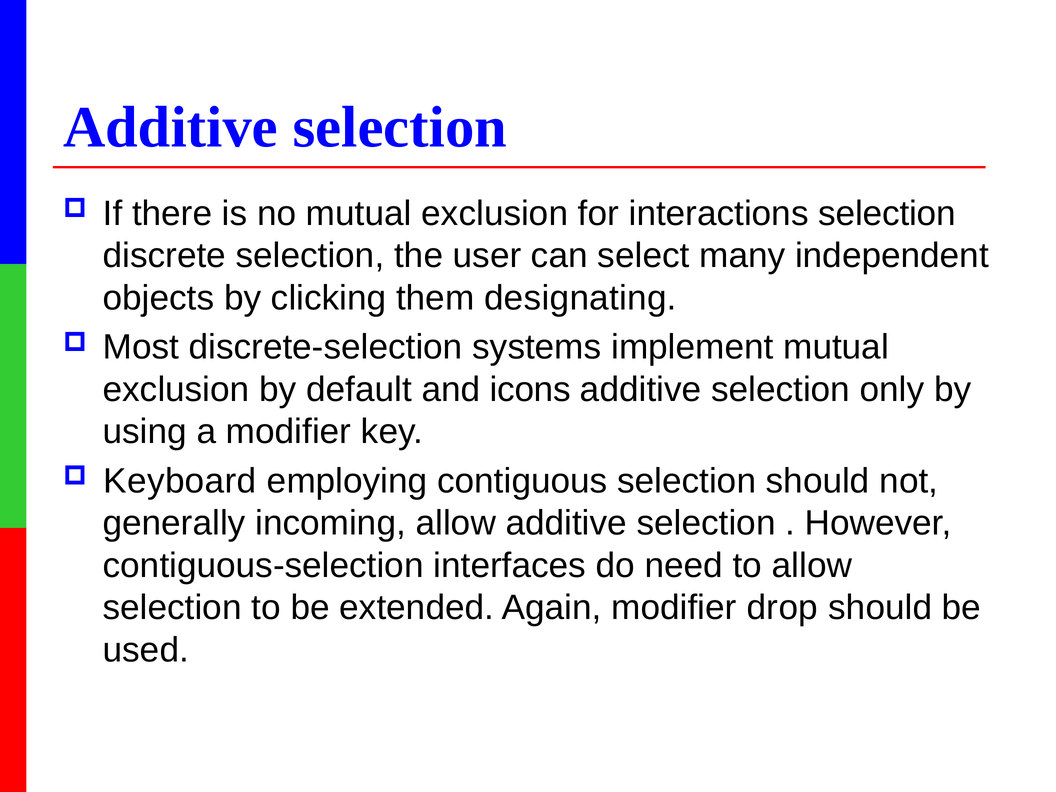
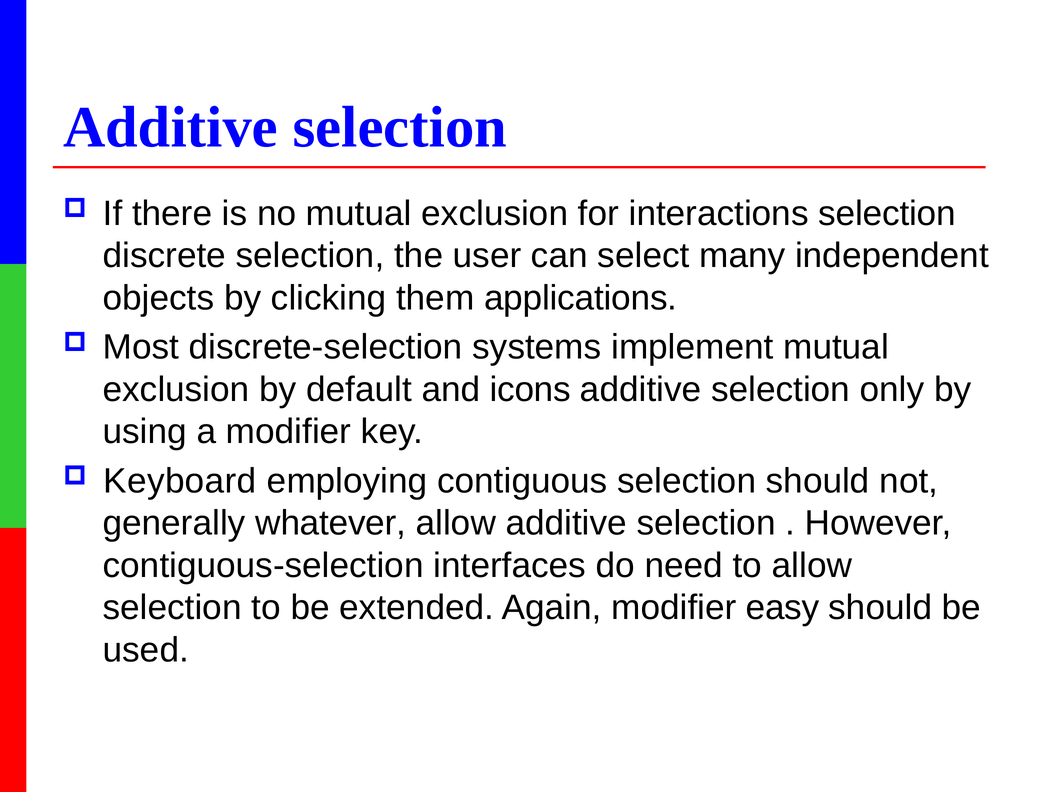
designating: designating -> applications (581, 298)
incoming: incoming -> whatever (331, 523)
drop: drop -> easy (783, 608)
